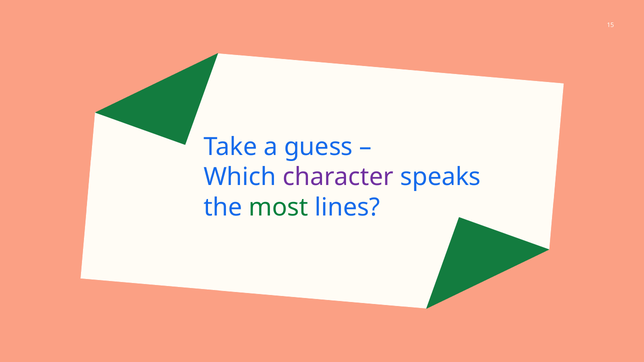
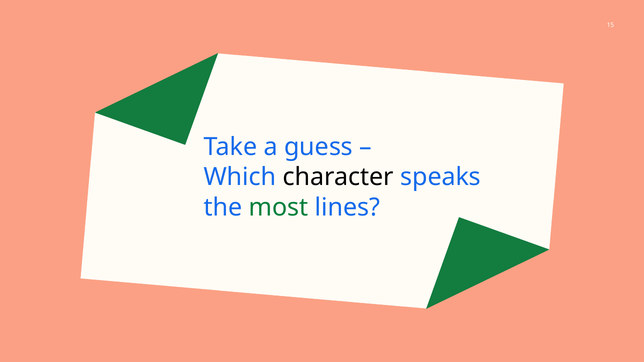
character colour: purple -> black (338, 177)
